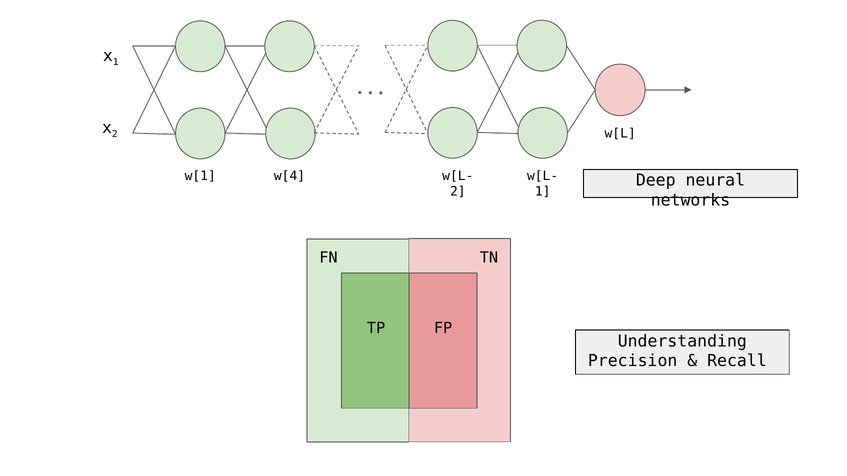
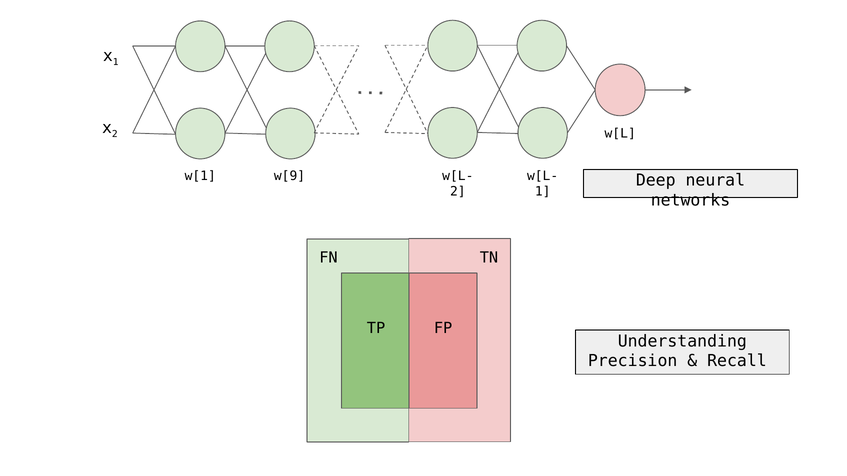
w[4: w[4 -> w[9 (290, 176)
